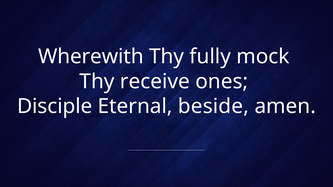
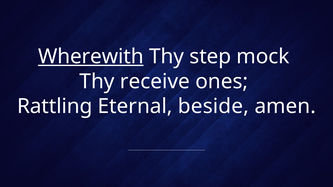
Wherewith underline: none -> present (91, 57)
fully: fully -> step (210, 57)
Disciple: Disciple -> Rattling (55, 107)
